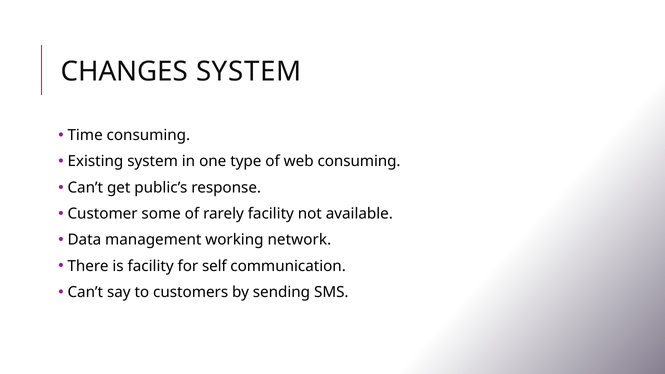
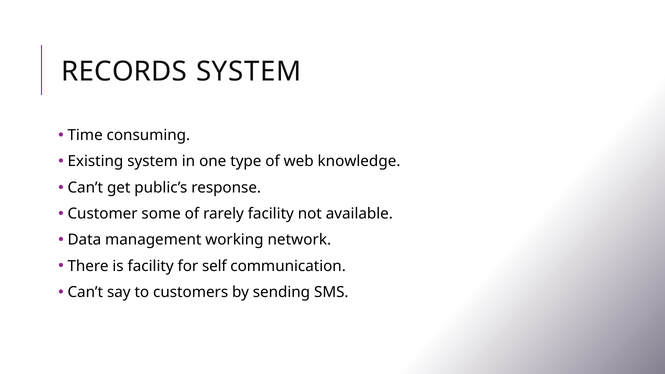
CHANGES: CHANGES -> RECORDS (124, 72)
web consuming: consuming -> knowledge (359, 161)
